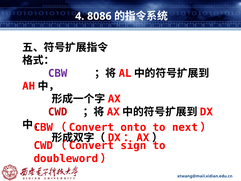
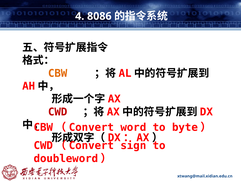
CBW colour: purple -> orange (58, 73)
onto: onto -> word (133, 127)
next: next -> byte (185, 127)
